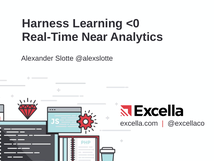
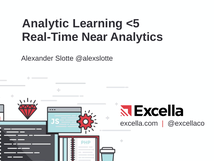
Harness: Harness -> Analytic (46, 23)
<0: <0 -> <5 (133, 23)
